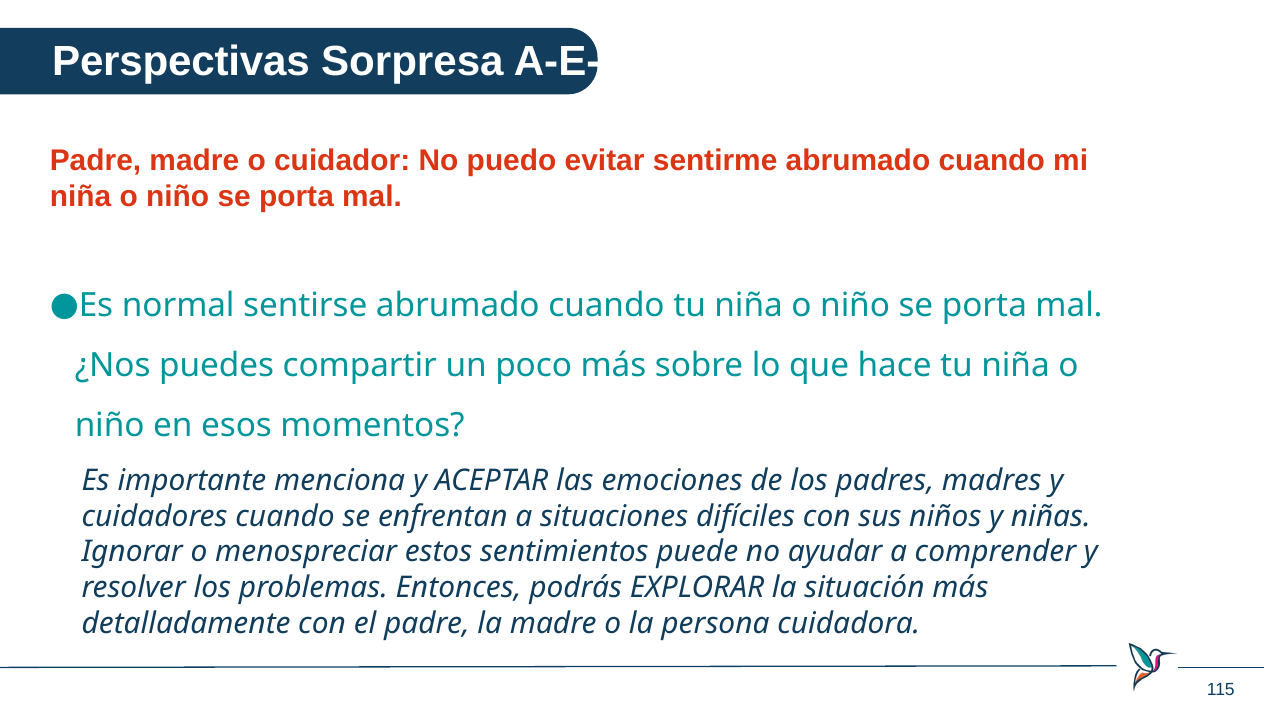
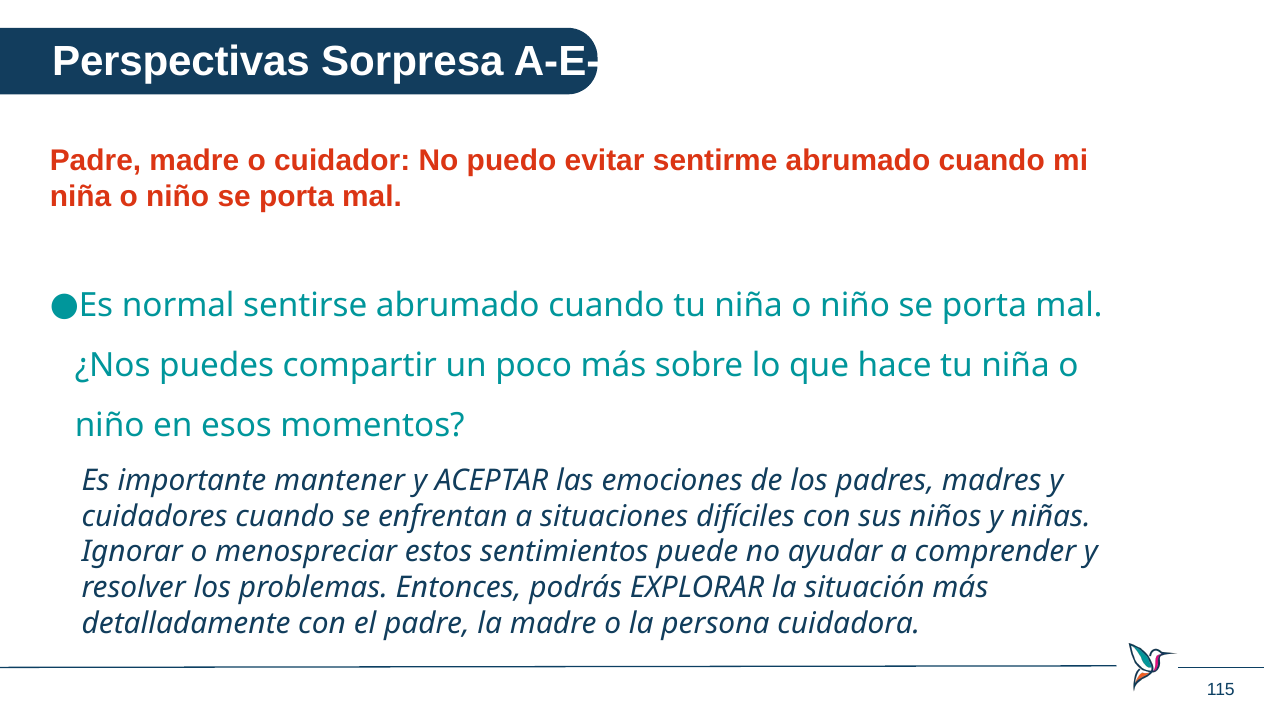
menciona: menciona -> mantener (340, 480)
